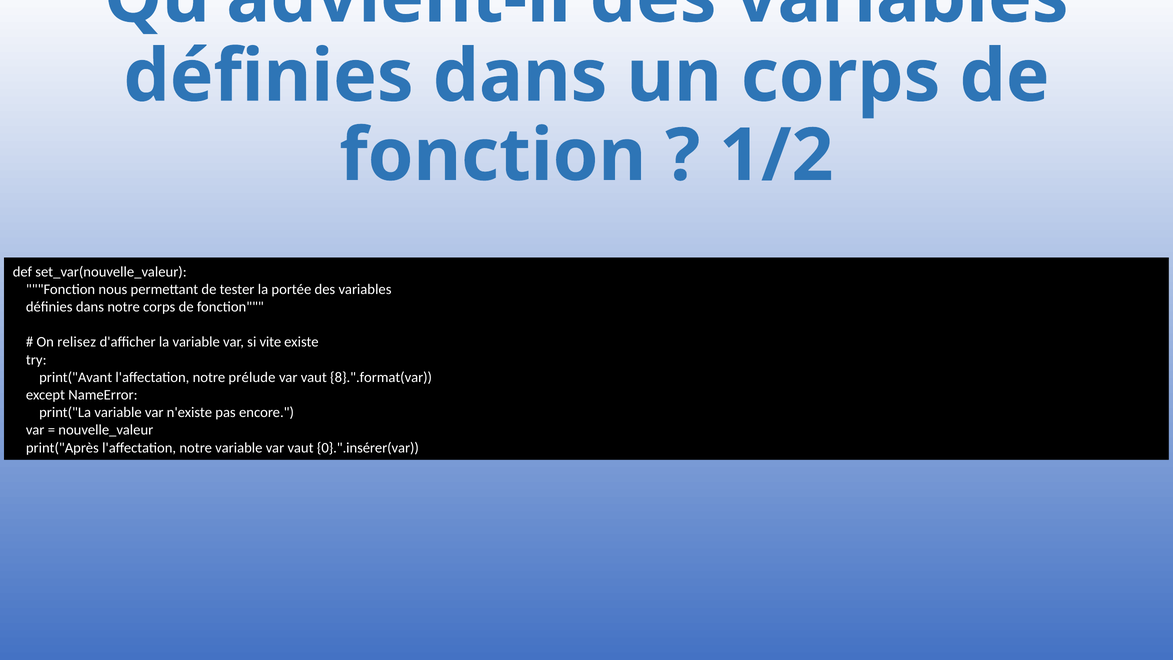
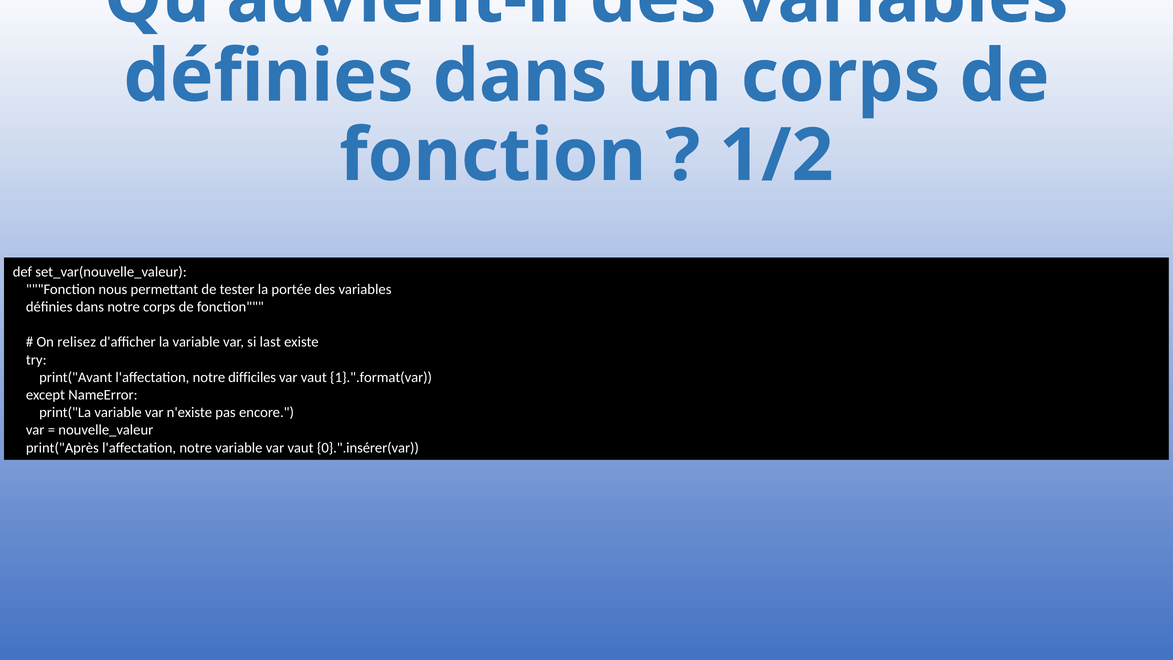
vite: vite -> last (270, 342)
prélude: prélude -> difficiles (252, 377)
8}.".format(var: 8}.".format(var -> 1}.".format(var (381, 377)
